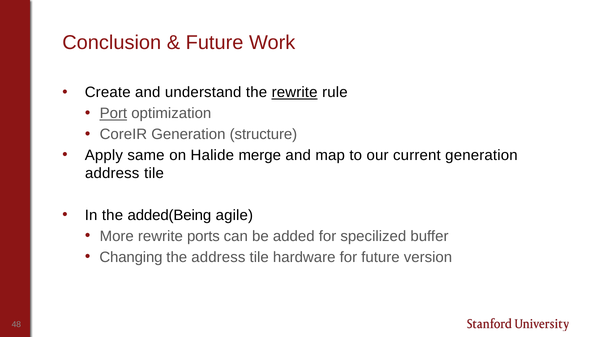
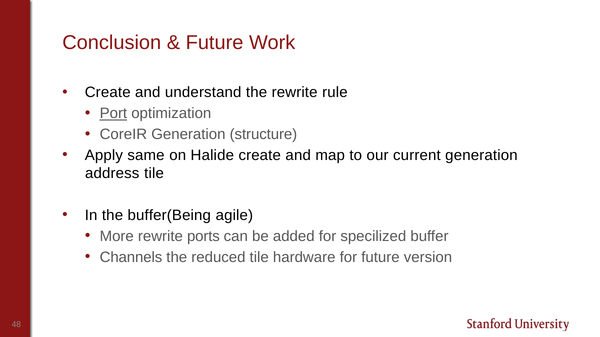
rewrite underline: present -> none (295, 93)
Halide merge: merge -> create (260, 156)
added(Being: added(Being -> buffer(Being (169, 216)
Changing: Changing -> Channels (131, 258)
the address: address -> reduced (218, 258)
